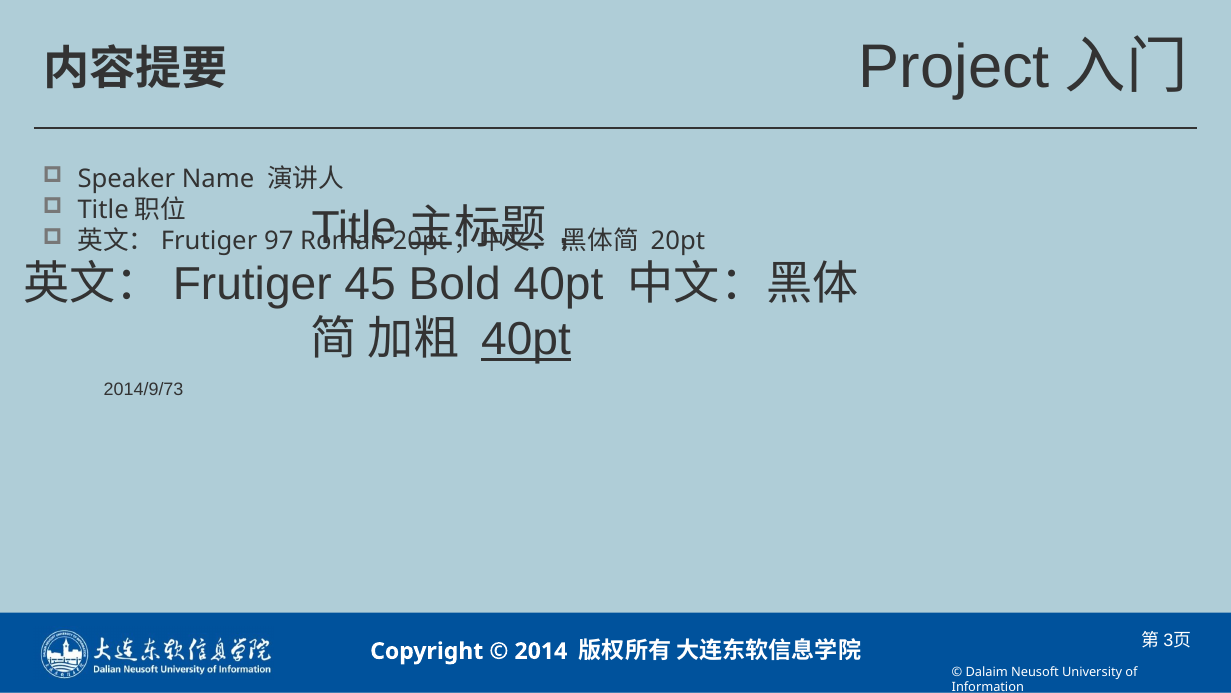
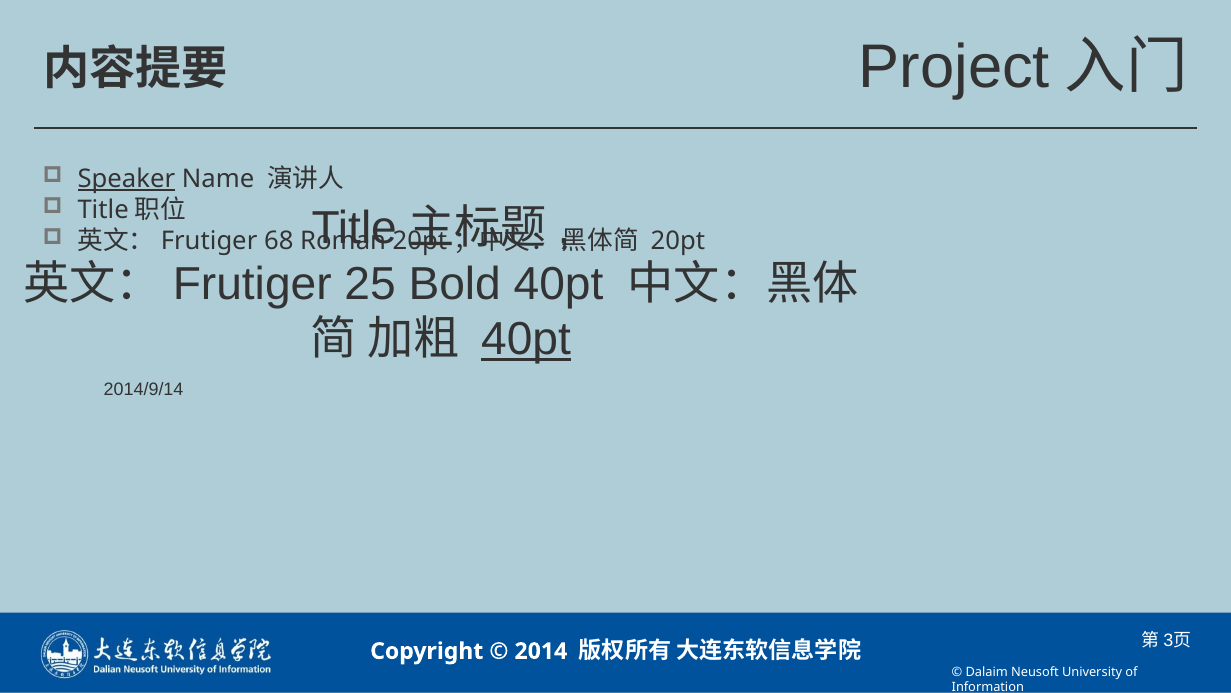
Speaker underline: none -> present (126, 179)
97: 97 -> 68 (279, 240)
45: 45 -> 25 (370, 284)
2014/9/73: 2014/9/73 -> 2014/9/14 (144, 390)
